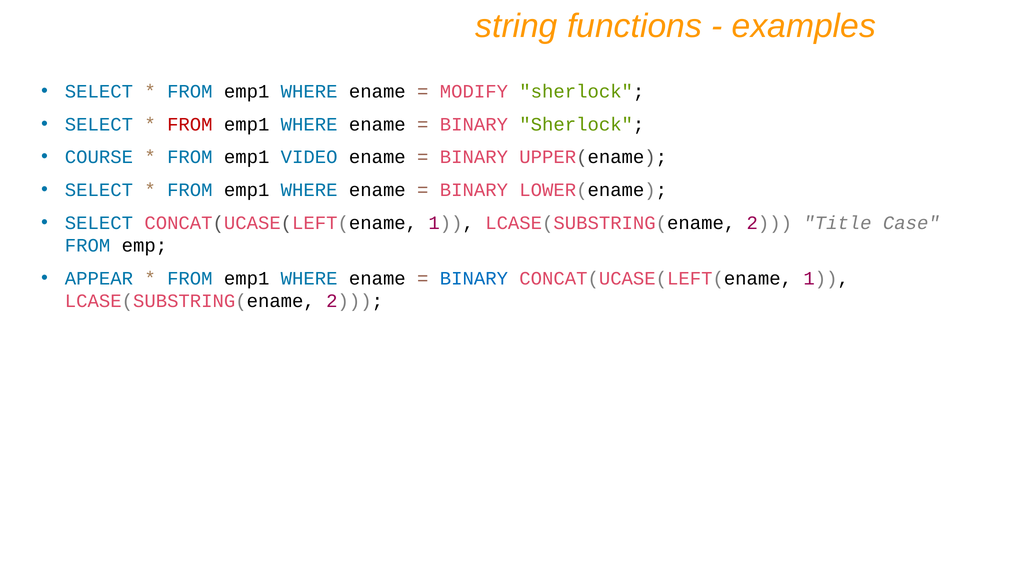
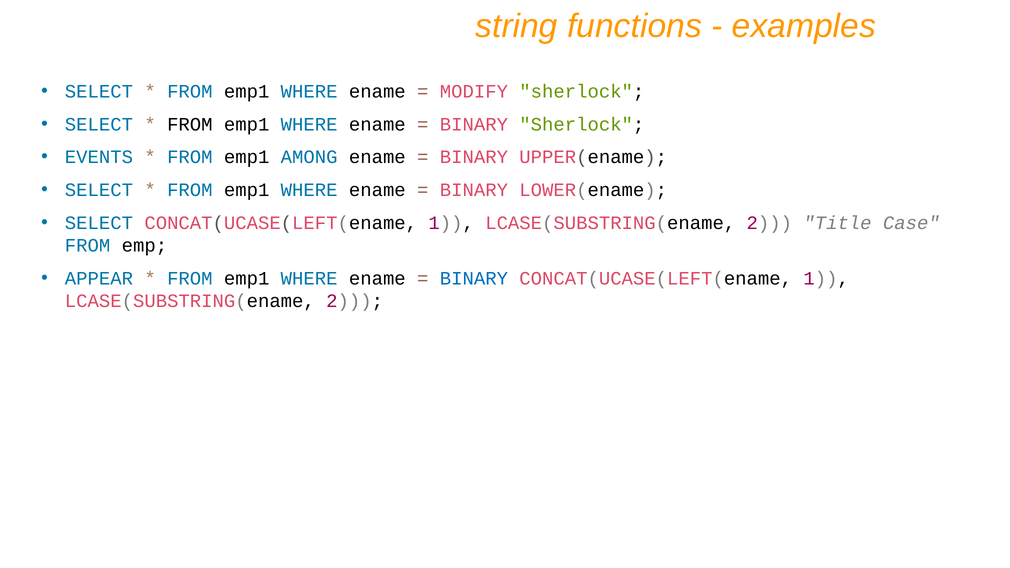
FROM colour: red -> black (190, 124)
COURSE: COURSE -> EVENTS (99, 157)
VIDEO: VIDEO -> AMONG (309, 157)
